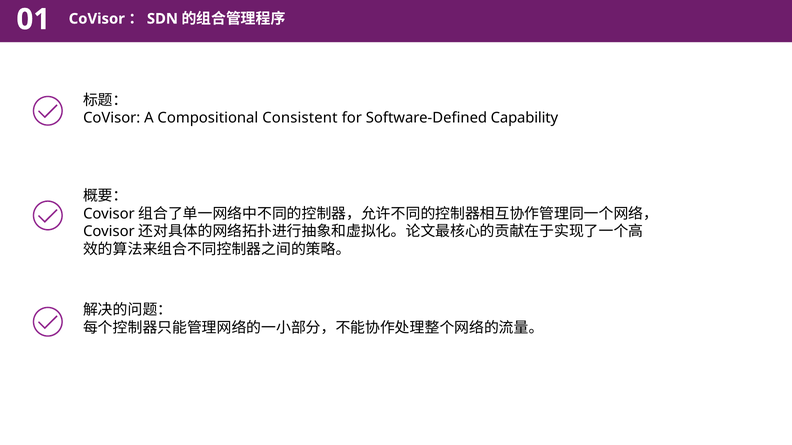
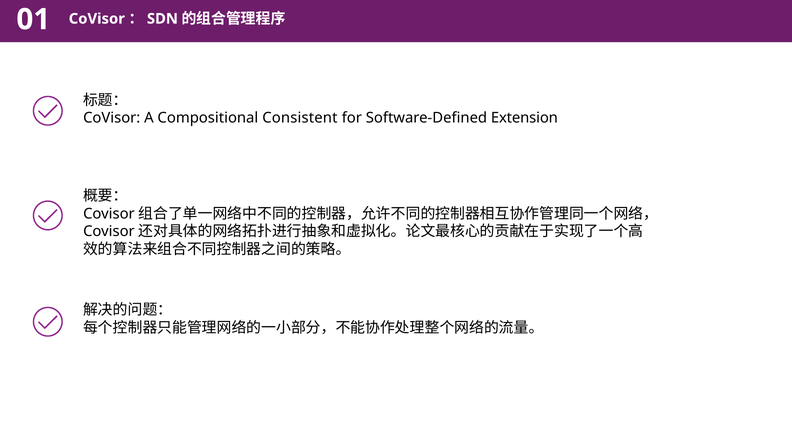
Capability: Capability -> Extension (524, 118)
